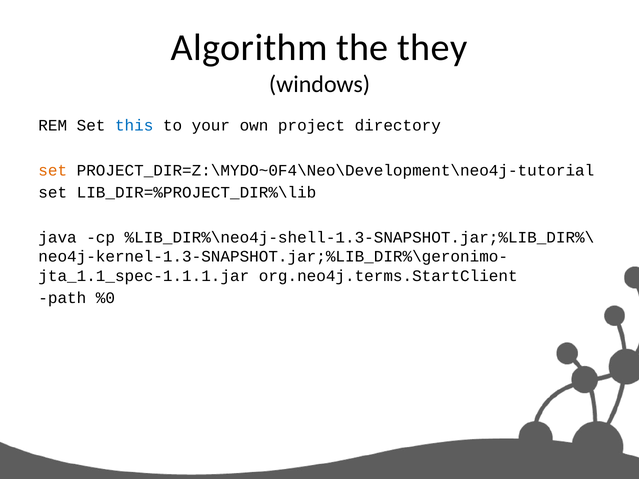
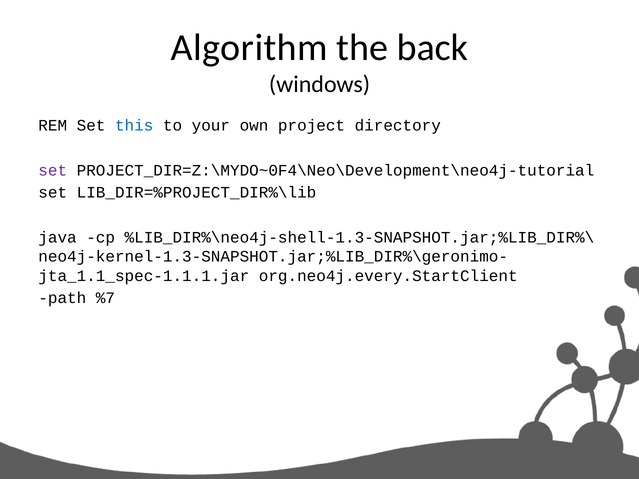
they: they -> back (433, 48)
set colour: orange -> purple (53, 170)
org.neo4j.terms.StartClient: org.neo4j.terms.StartClient -> org.neo4j.every.StartClient (388, 276)
%0: %0 -> %7 (105, 298)
